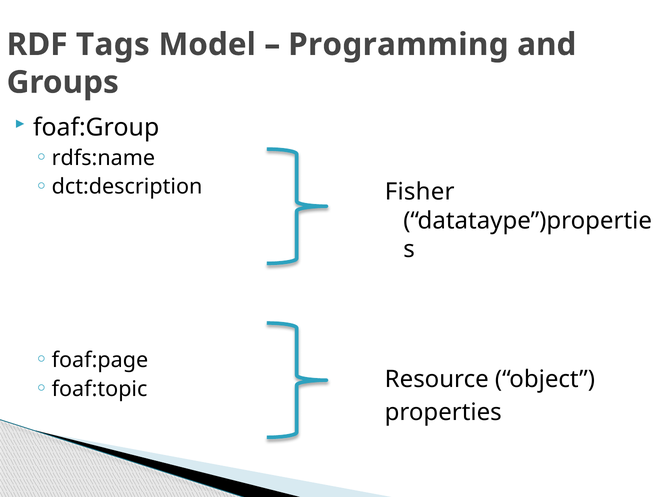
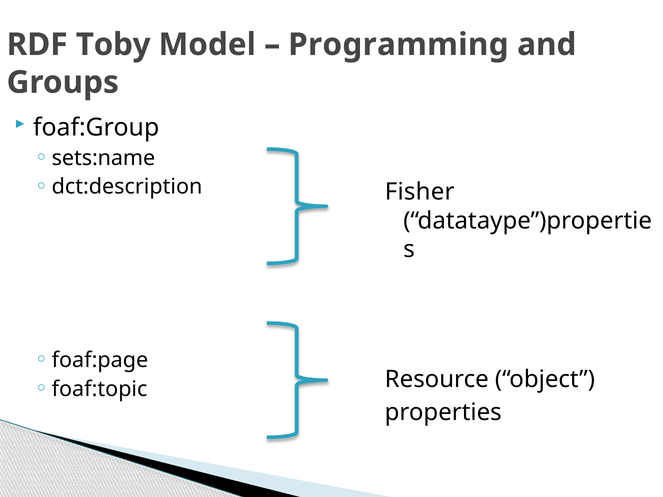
Tags: Tags -> Toby (113, 45)
rdfs:name: rdfs:name -> sets:name (103, 158)
